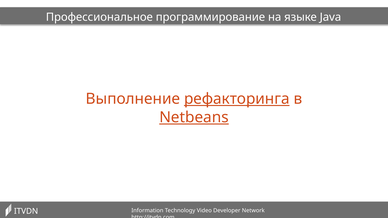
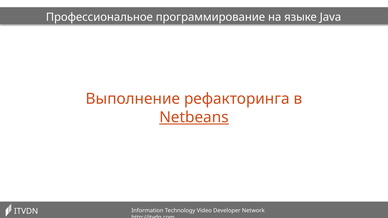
рефакторинга underline: present -> none (237, 99)
